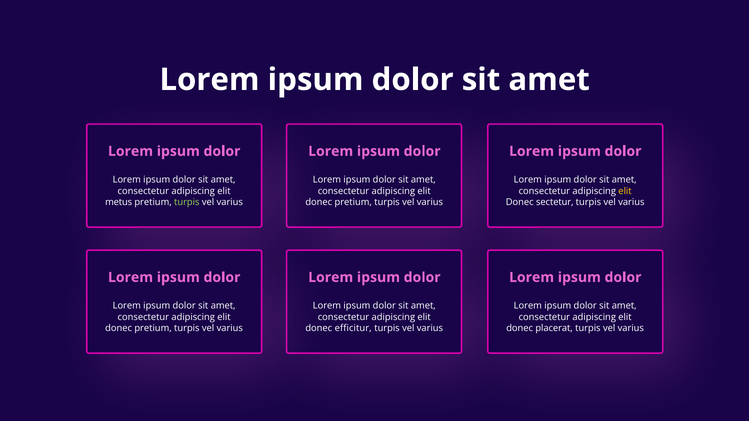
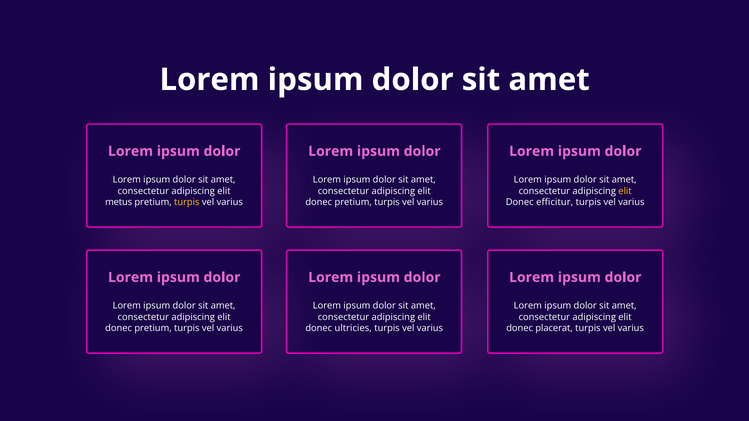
turpis colour: light green -> yellow (187, 202)
sectetur: sectetur -> efficitur (555, 202)
efficitur: efficitur -> ultricies (353, 329)
